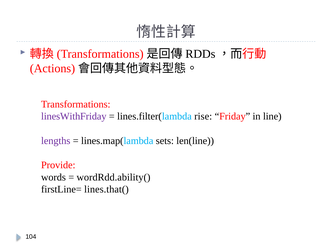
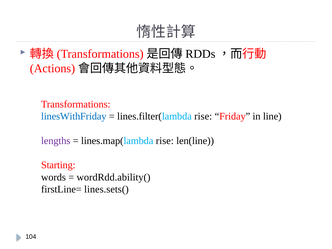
linesWithFriday colour: purple -> blue (74, 116)
lines.map(lambda sets: sets -> rise (165, 141)
Provide: Provide -> Starting (58, 165)
lines.that(: lines.that( -> lines.sets( (106, 189)
